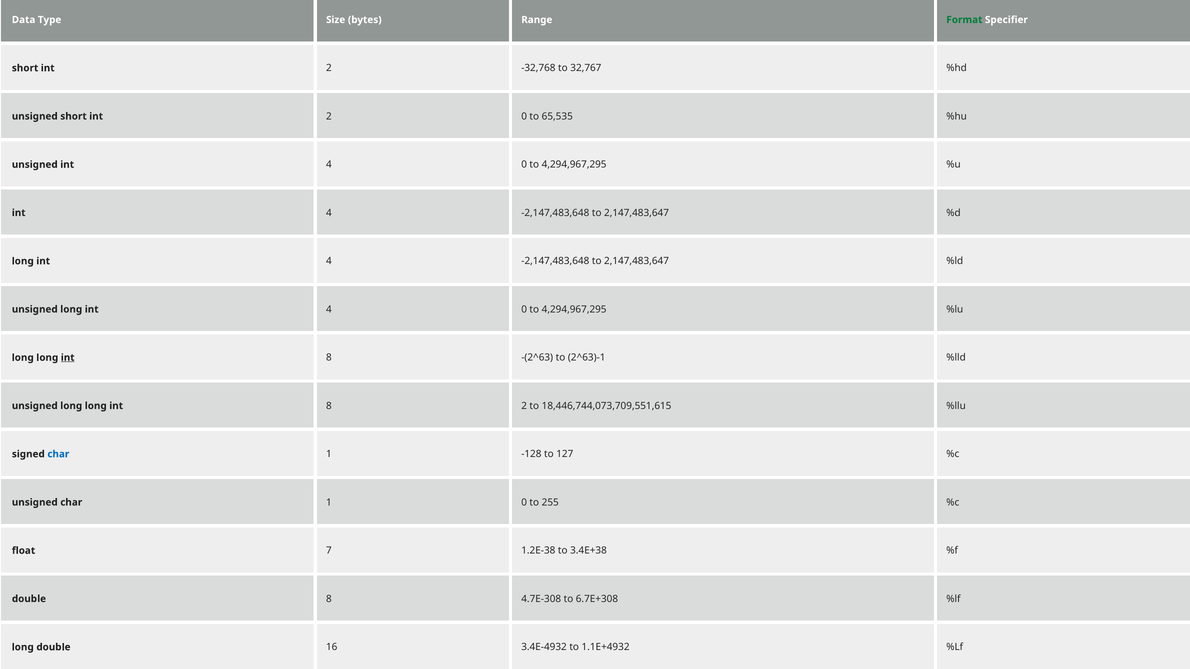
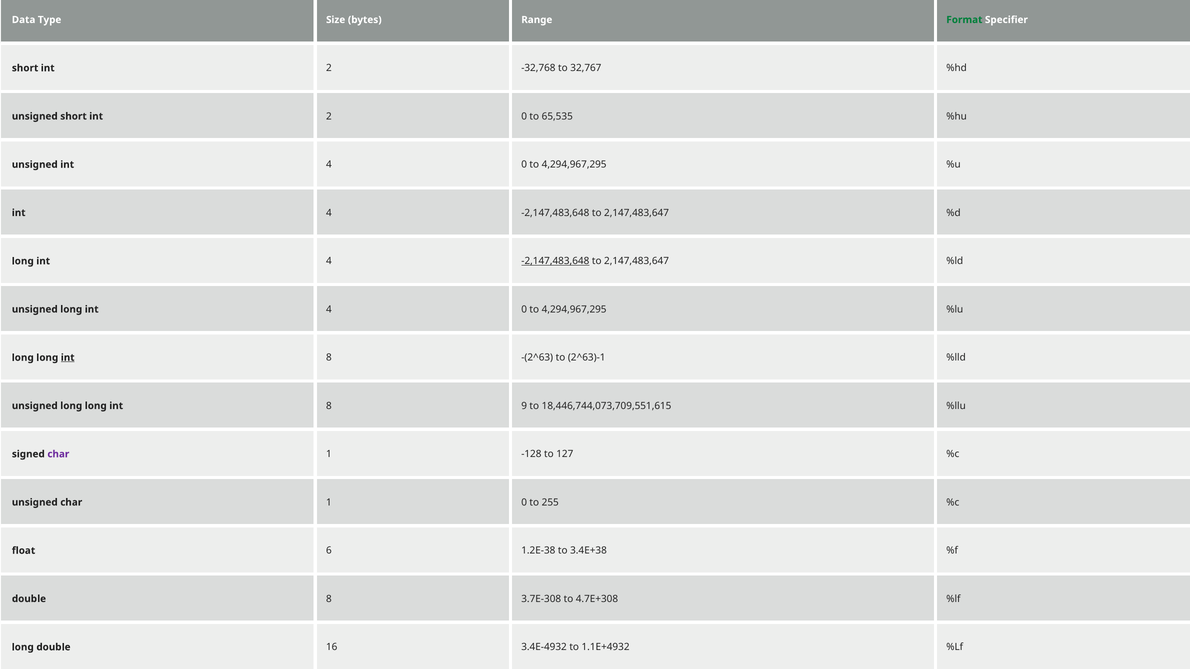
-2,147,483,648 underline: none -> present (555, 261)
8 2: 2 -> 9 (524, 406)
char colour: blue -> purple (58, 454)
7: 7 -> 6 (329, 551)
4.7E-308: 4.7E-308 -> 3.7E-308 (541, 599)
6.7E+308: 6.7E+308 -> 4.7E+308 (597, 599)
